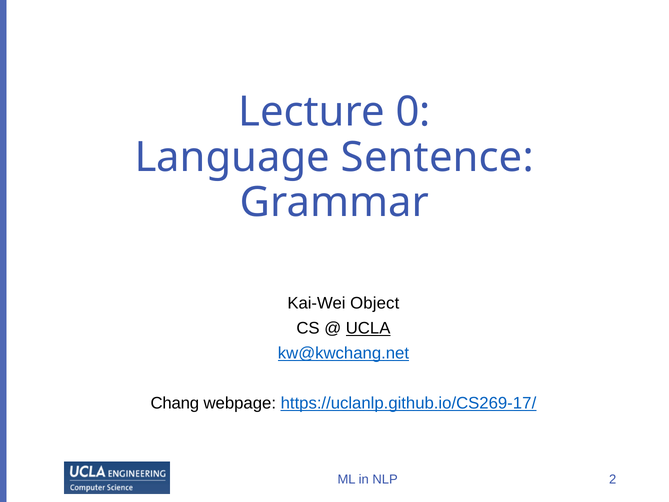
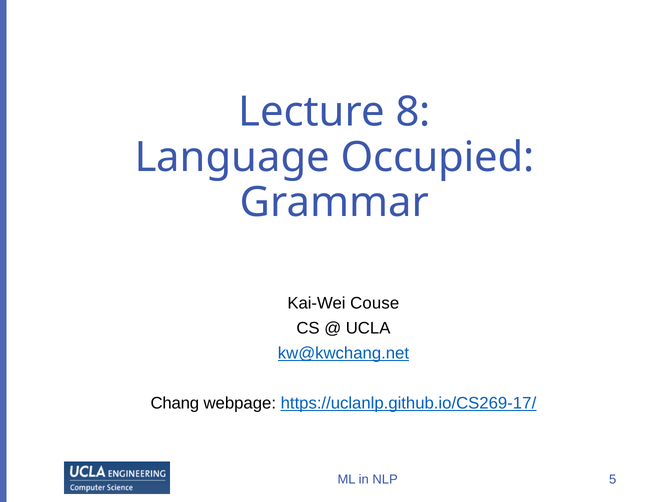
0: 0 -> 8 (413, 112)
Sentence: Sentence -> Occupied (438, 157)
Object: Object -> Couse (375, 303)
UCLA underline: present -> none (368, 328)
2: 2 -> 5 (613, 479)
